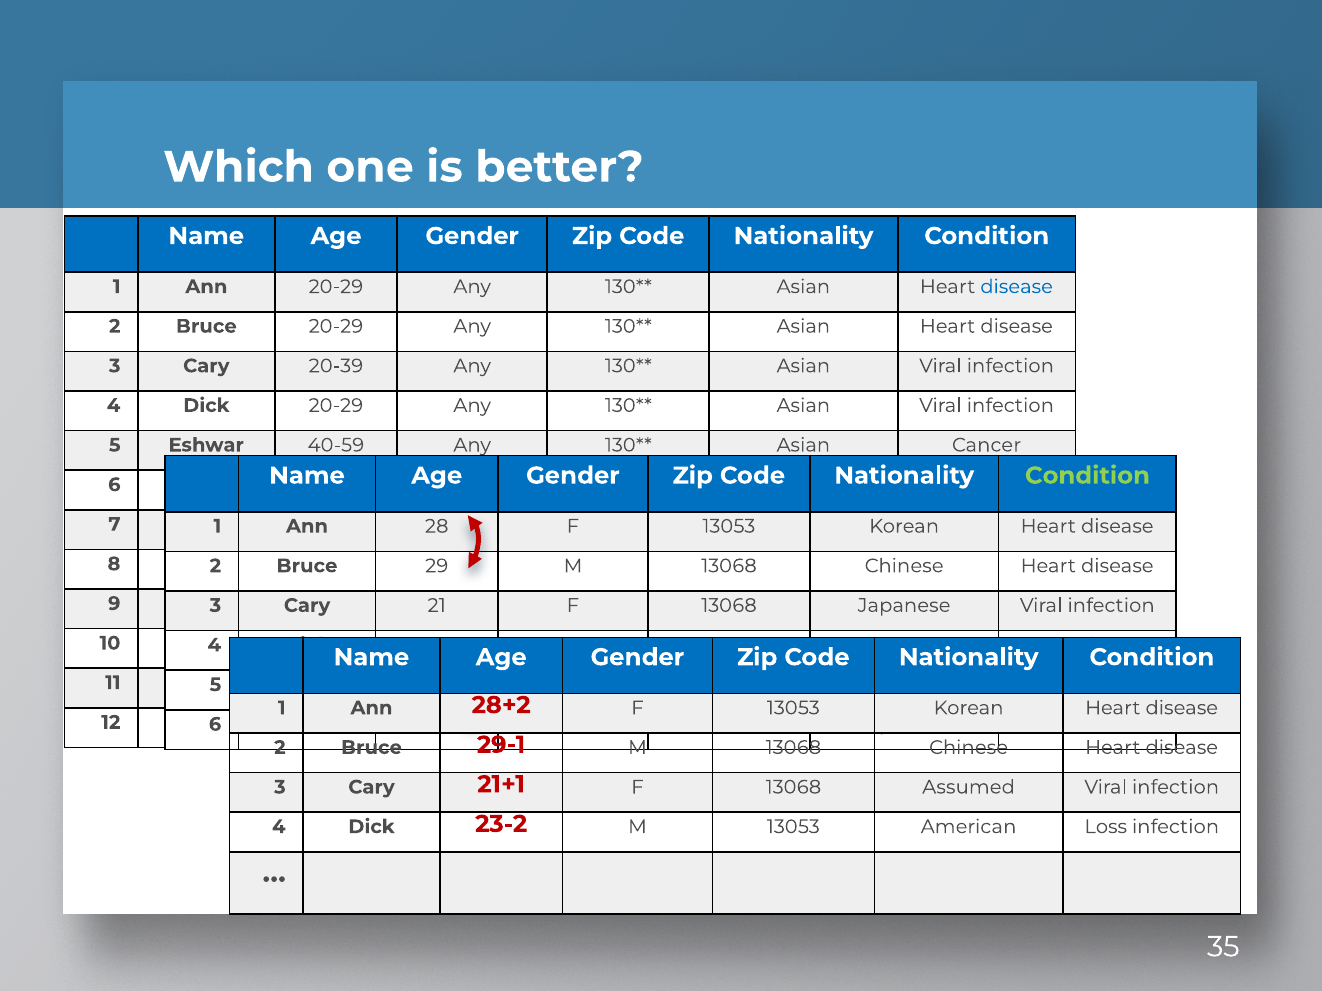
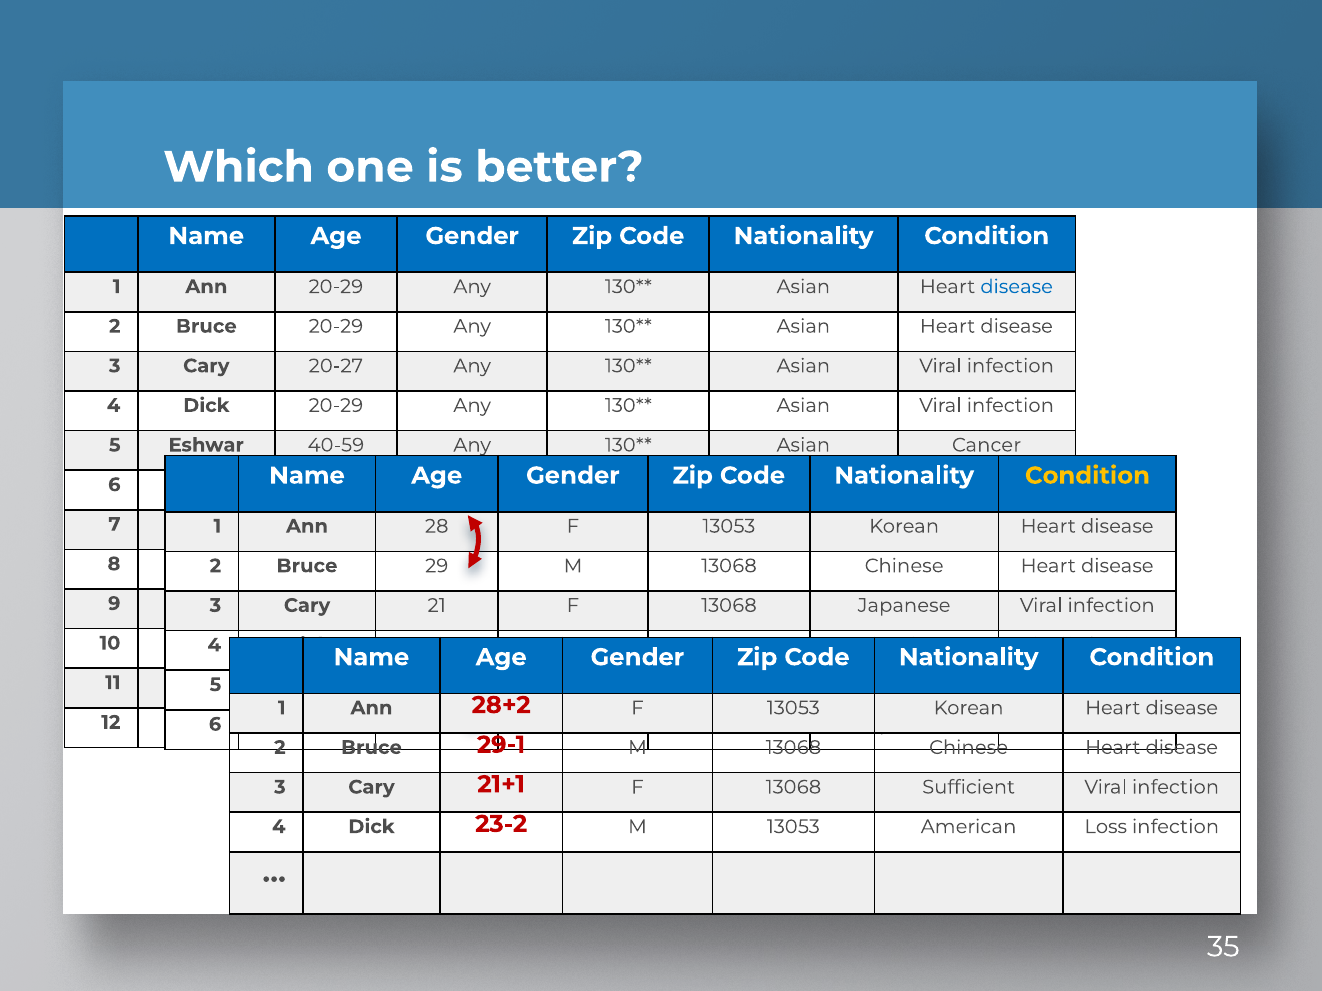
20-39: 20-39 -> 20-27 (336, 366)
Condition colour: light green -> yellow (1087, 476)
Assumed: Assumed -> Sufficient (969, 788)
